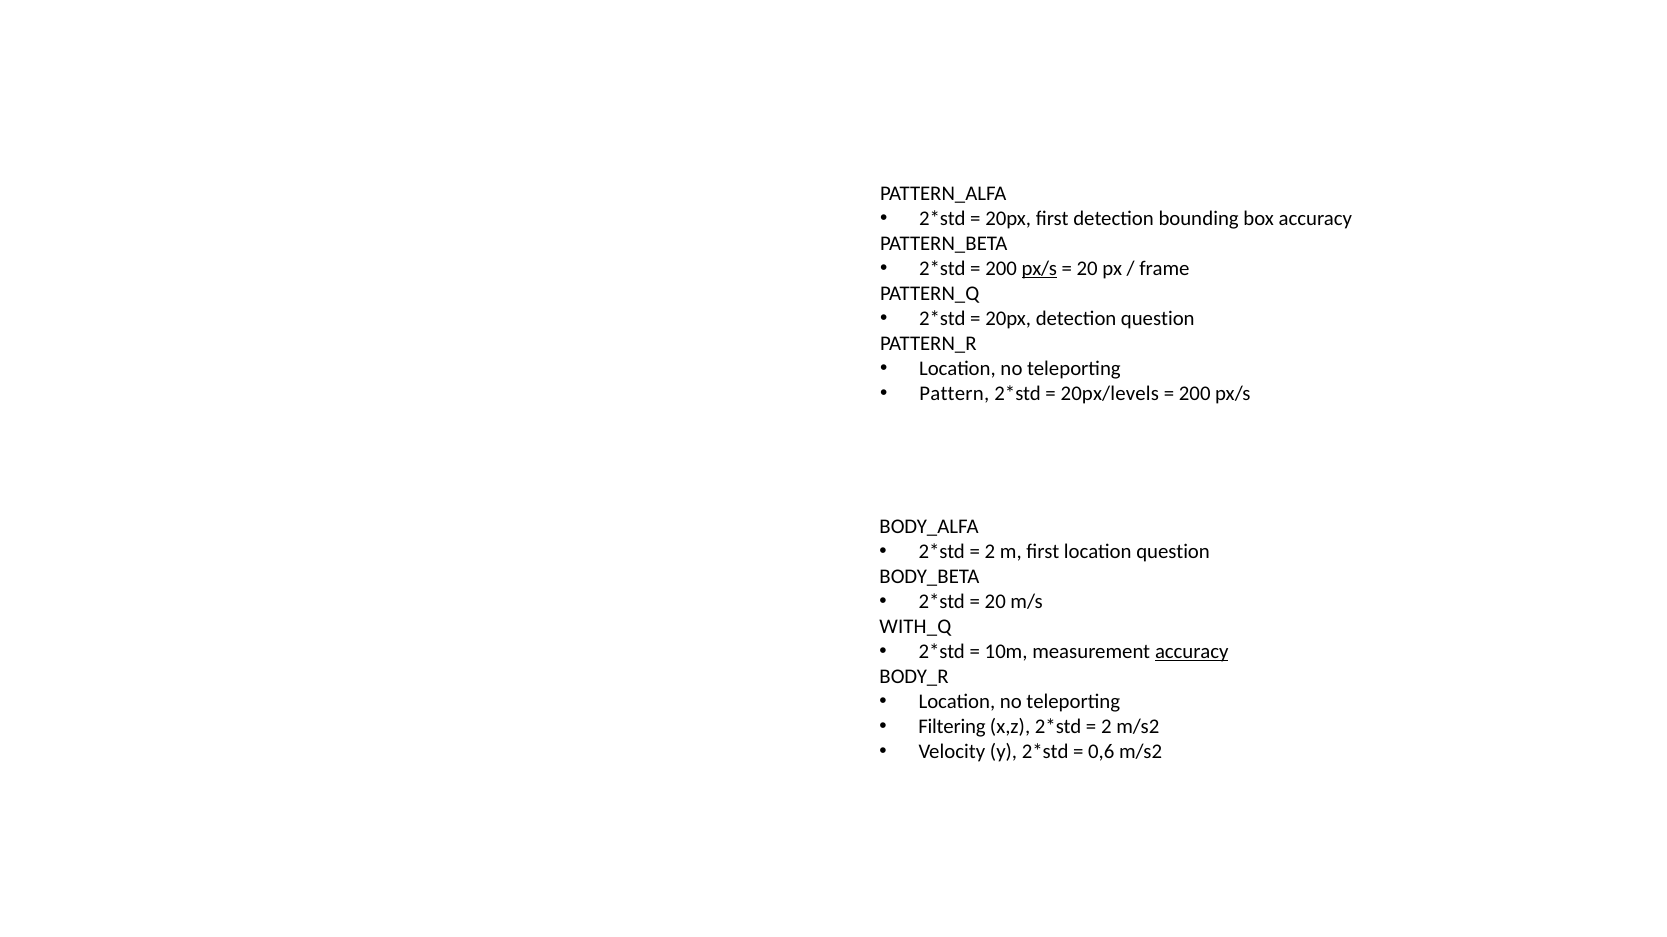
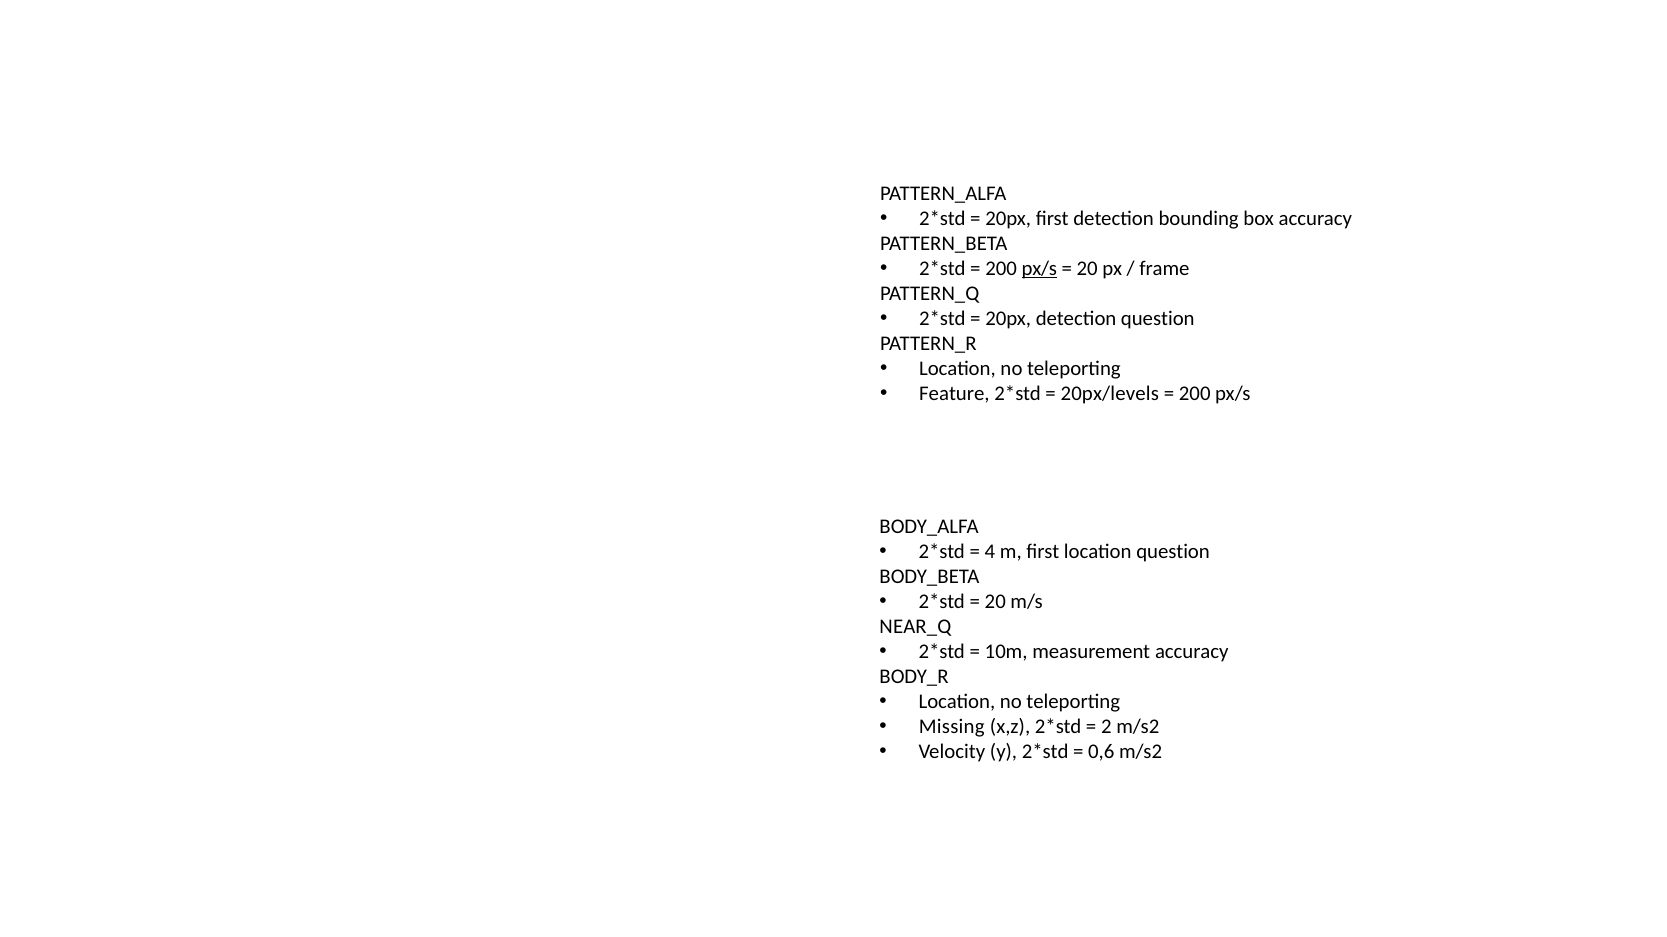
Pattern: Pattern -> Feature (954, 394)
2: 2 -> 4 (990, 552)
WITH_Q: WITH_Q -> NEAR_Q (915, 627)
accuracy underline: present -> none (1192, 652)
Filtering: Filtering -> Missing (952, 727)
